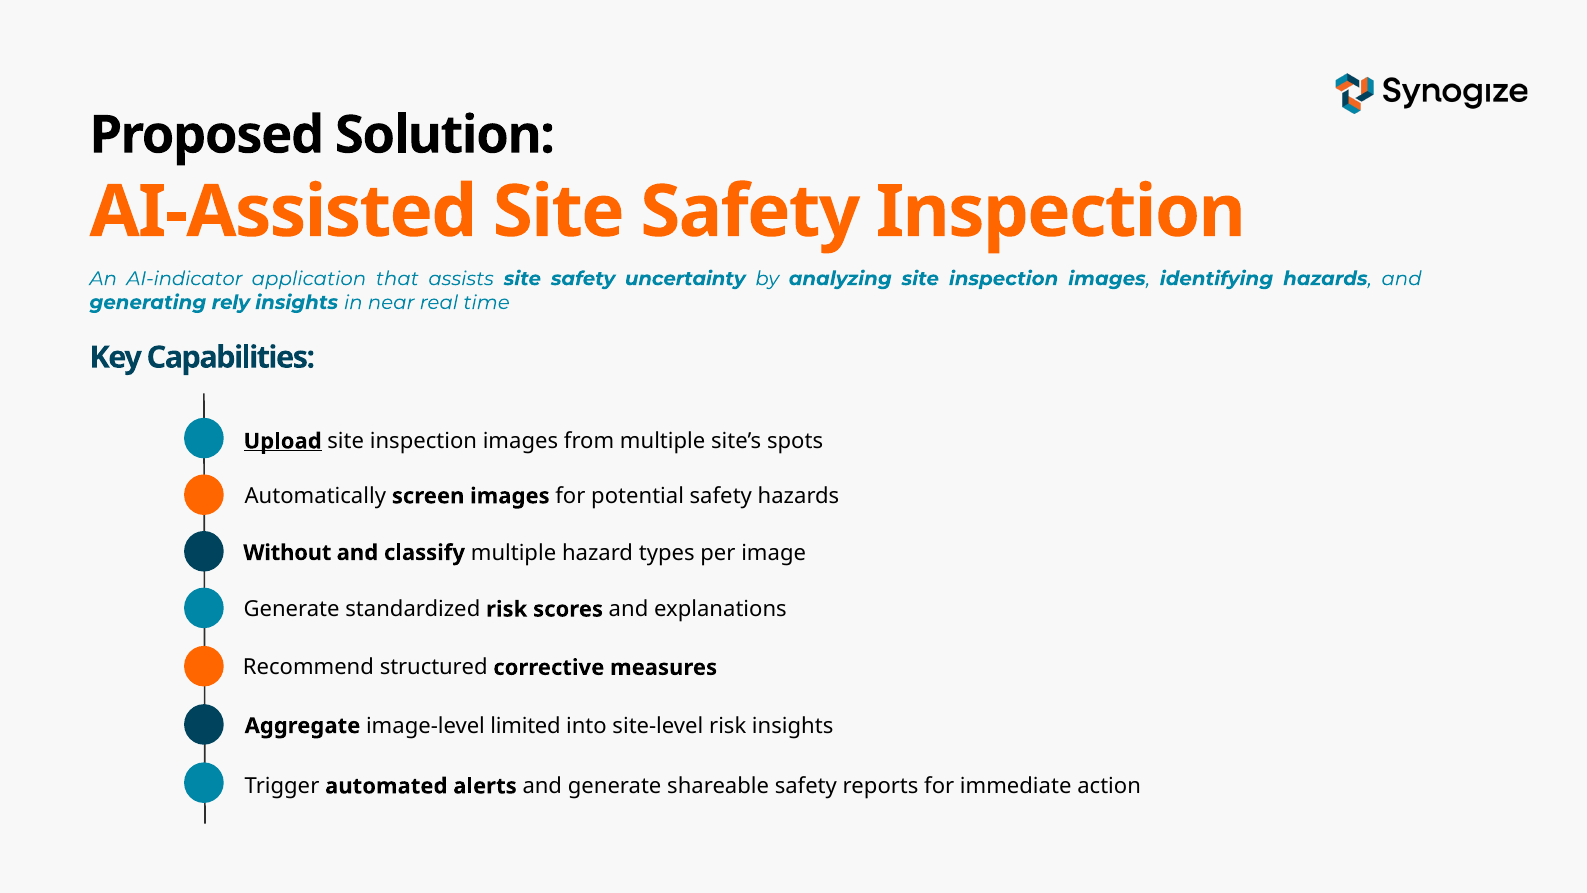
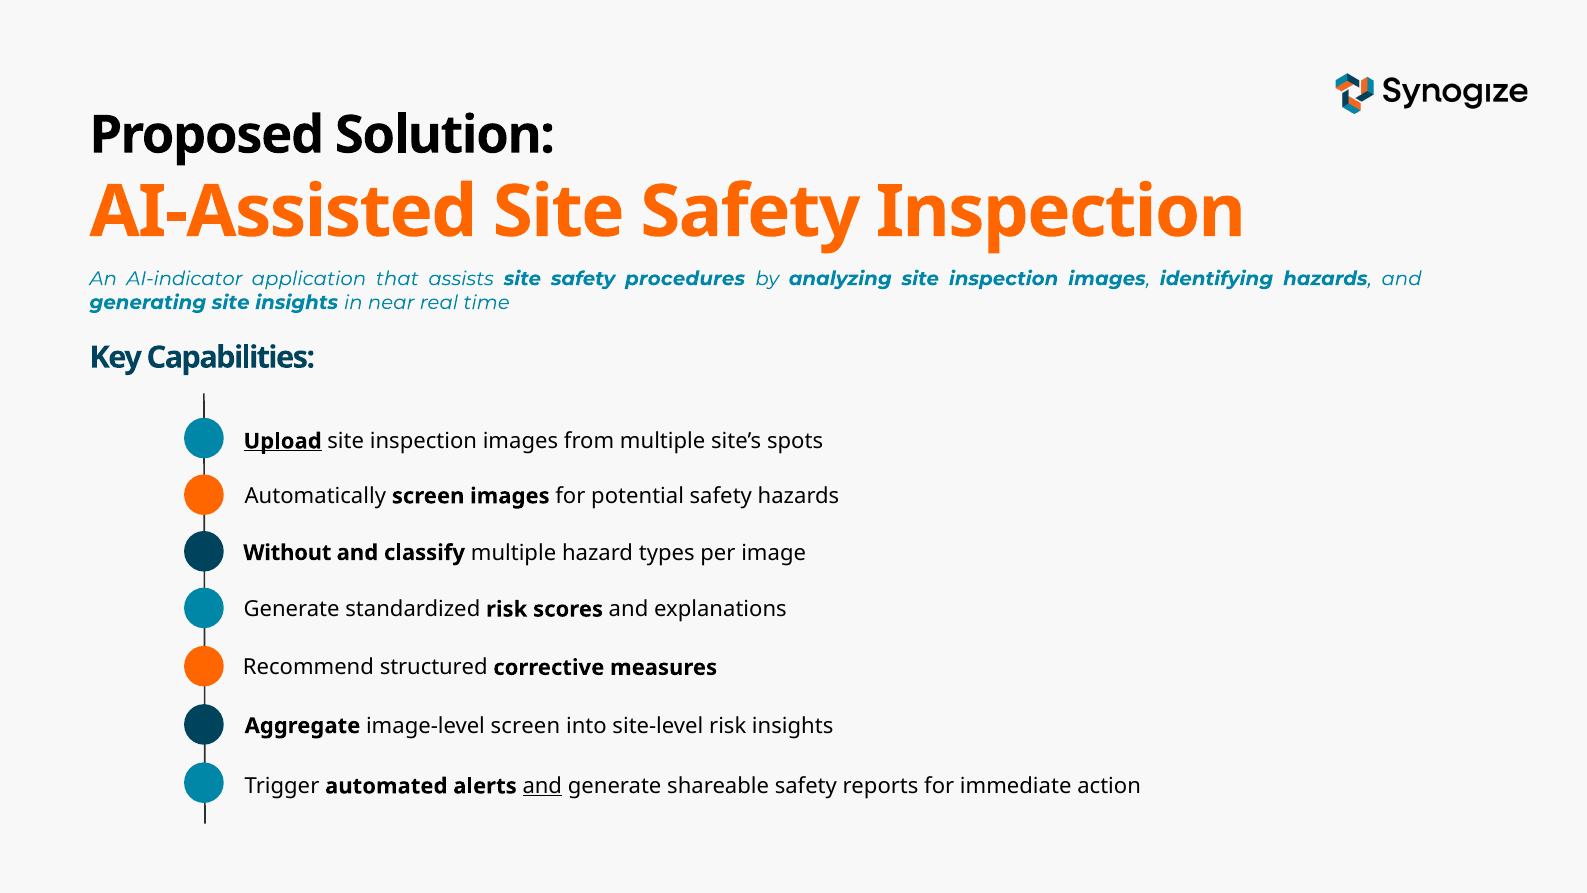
uncertainty: uncertainty -> procedures (685, 279)
generating rely: rely -> site (231, 302)
image-level limited: limited -> screen (525, 726)
and underline: none -> present (542, 786)
